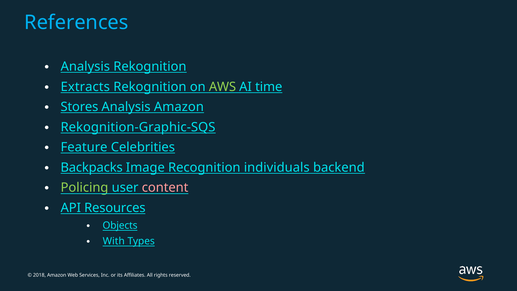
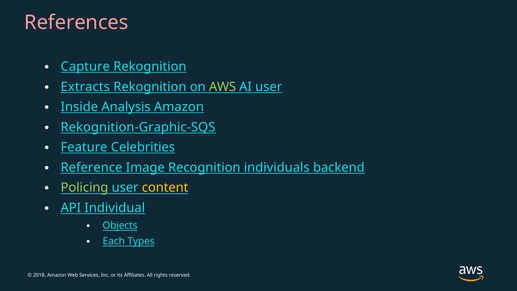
References colour: light blue -> pink (76, 23)
Analysis: Analysis -> Capture (85, 67)
AI time: time -> user (269, 87)
Stores: Stores -> Inside (79, 107)
Backpacks: Backpacks -> Reference (92, 167)
content colour: pink -> yellow (165, 188)
Resources: Resources -> Individual (115, 208)
With: With -> Each (114, 241)
